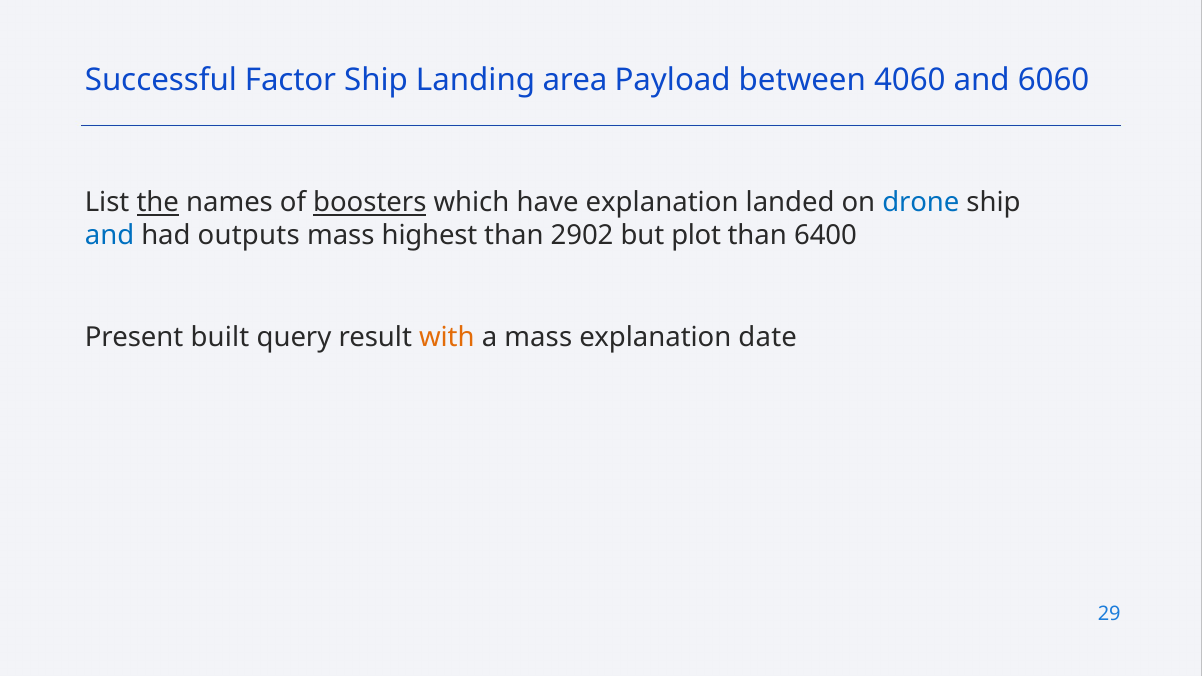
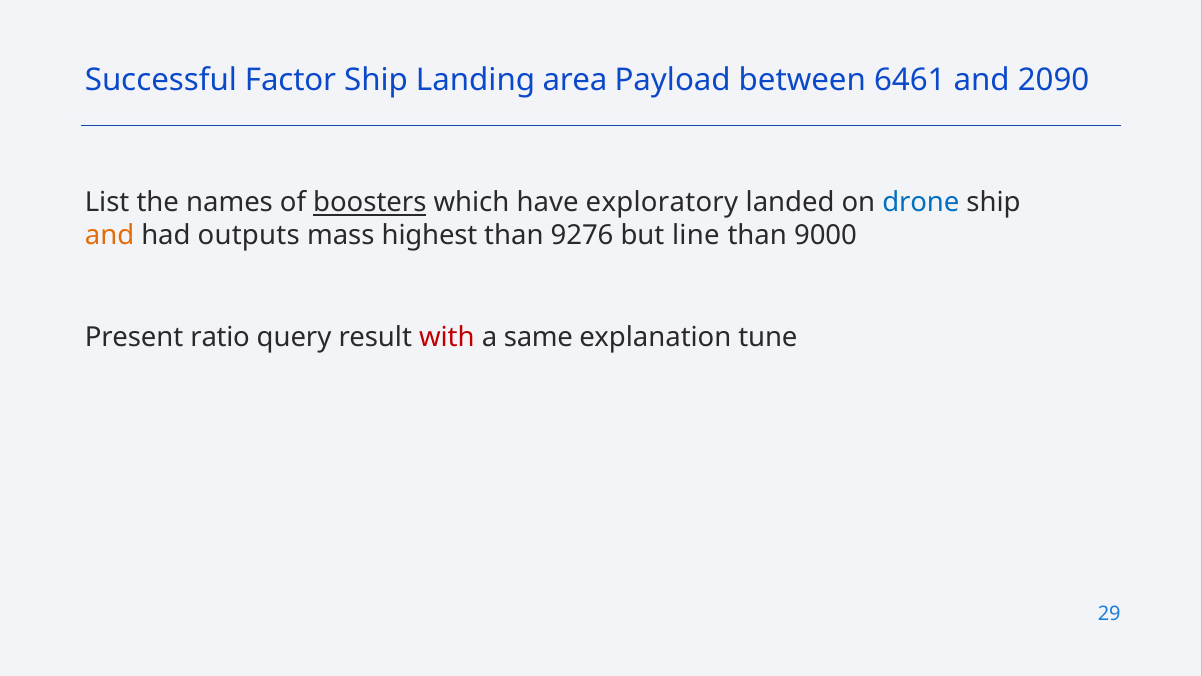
4060: 4060 -> 6461 (910, 80)
6060: 6060 -> 2090 (1054, 80)
the underline: present -> none (158, 203)
have explanation: explanation -> exploratory (662, 203)
and colour: blue -> orange (110, 236)
2902: 2902 -> 9276 (582, 236)
plot: plot -> line (696, 236)
6400: 6400 -> 9000 (826, 236)
built: built -> ratio (220, 337)
with colour: orange -> red (447, 337)
a mass: mass -> same (538, 337)
date: date -> tune (768, 337)
